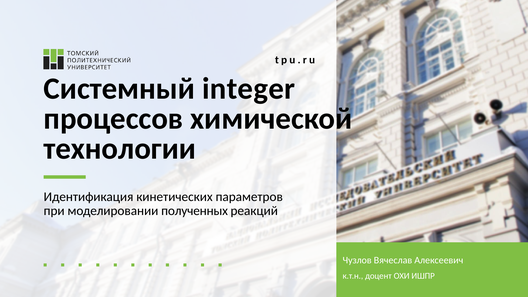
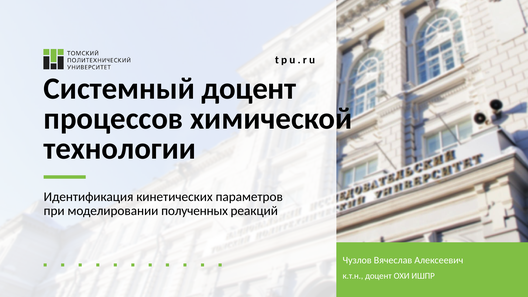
Системный integer: integer -> доцент (249, 89)
